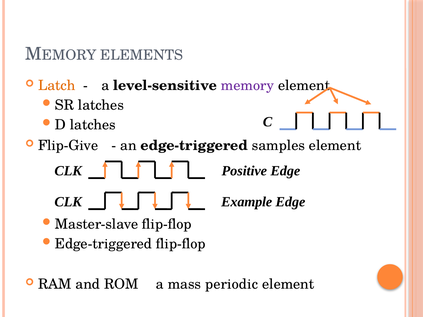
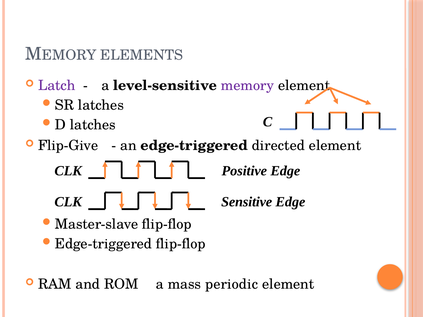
Latch colour: orange -> purple (57, 86)
samples: samples -> directed (278, 145)
Example: Example -> Sensitive (247, 202)
